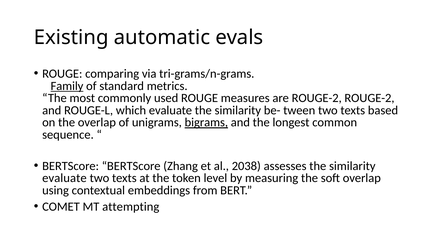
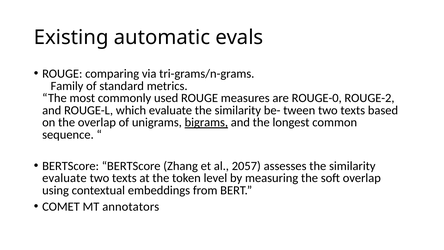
Family underline: present -> none (67, 86)
are ROUGE-2: ROUGE-2 -> ROUGE-0 (317, 98)
2038: 2038 -> 2057 (246, 166)
attempting: attempting -> annotators (131, 206)
